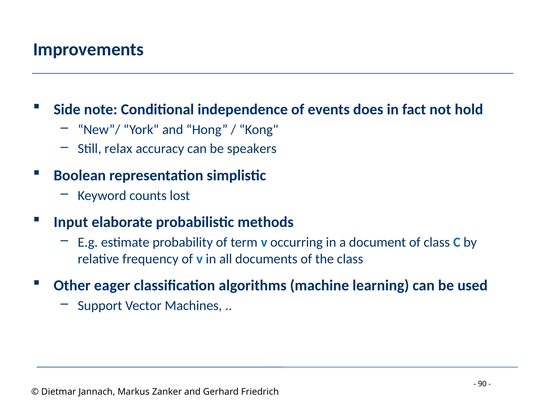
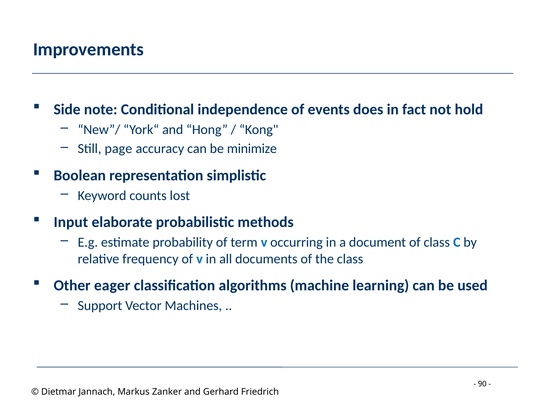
relax: relax -> page (118, 149)
speakers: speakers -> minimize (252, 149)
